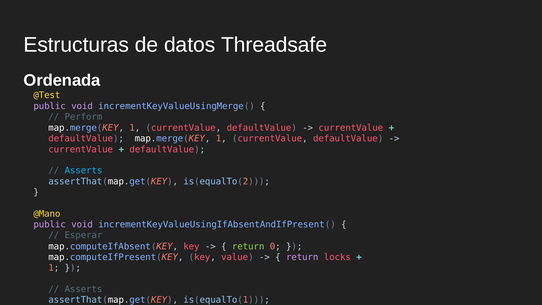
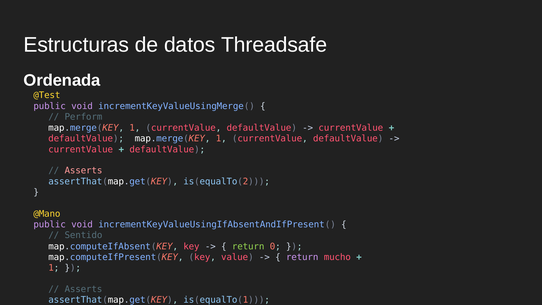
Asserts colour: light blue -> pink (83, 171)
Esperar: Esperar -> Sentido (83, 235)
locks: locks -> mucho (337, 257)
